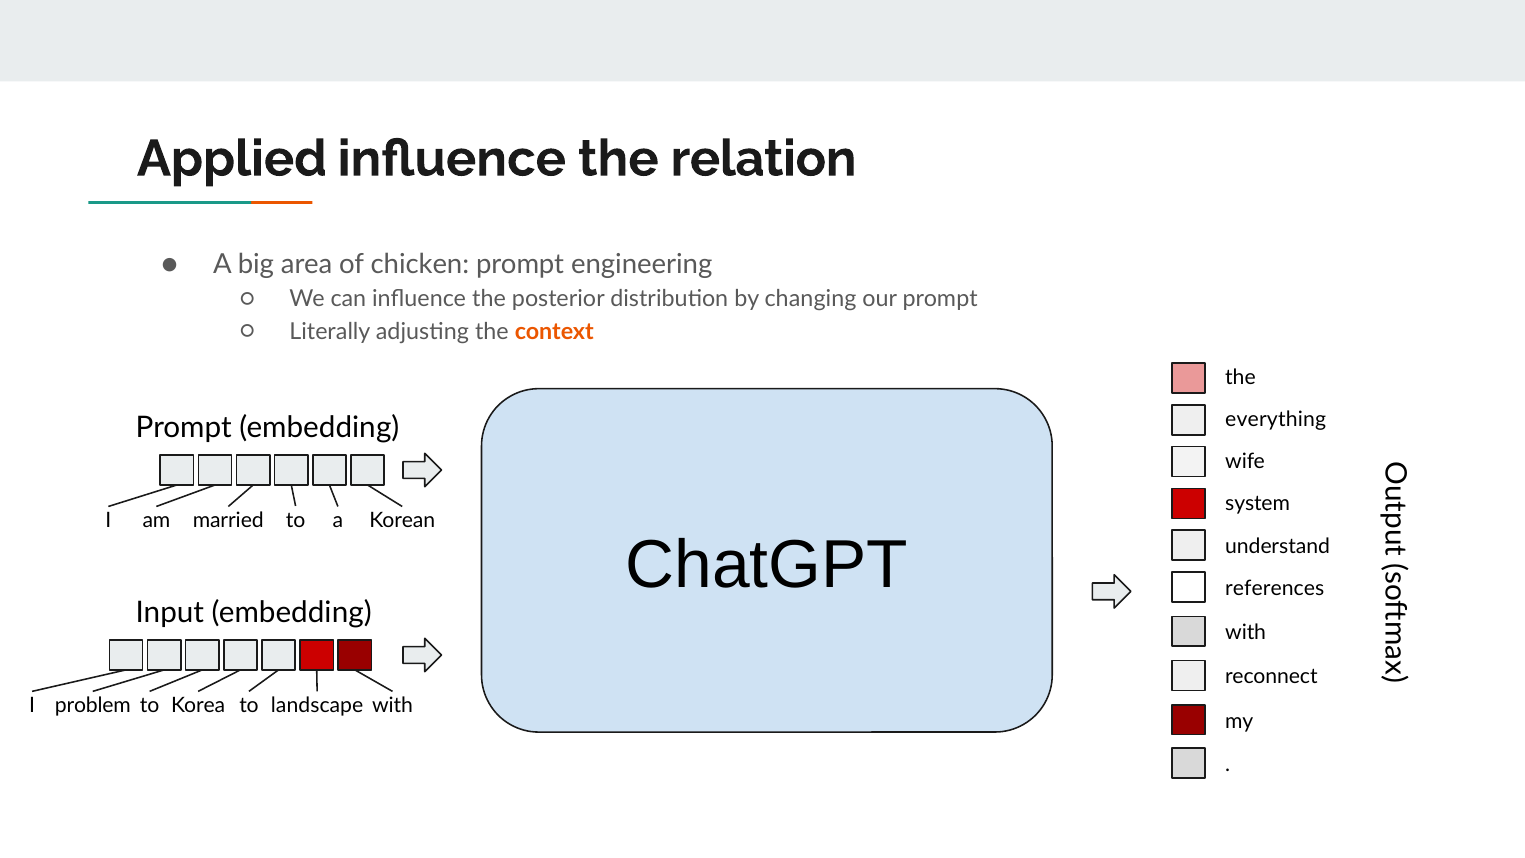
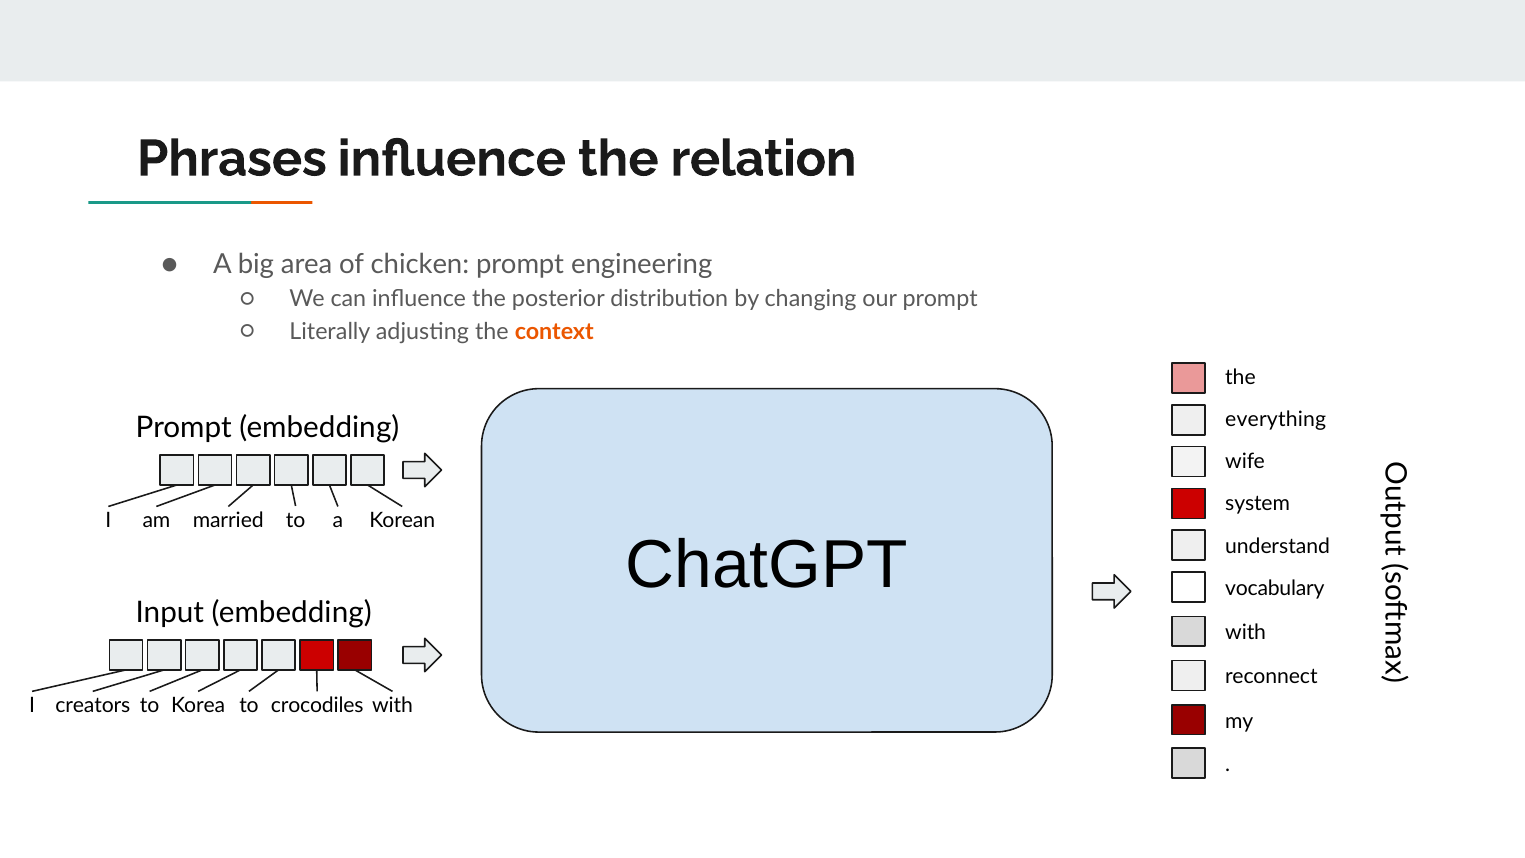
Applied: Applied -> Phrases (232, 159)
references: references -> vocabulary (1275, 588)
problem: problem -> creators (93, 705)
landscape: landscape -> crocodiles (317, 705)
